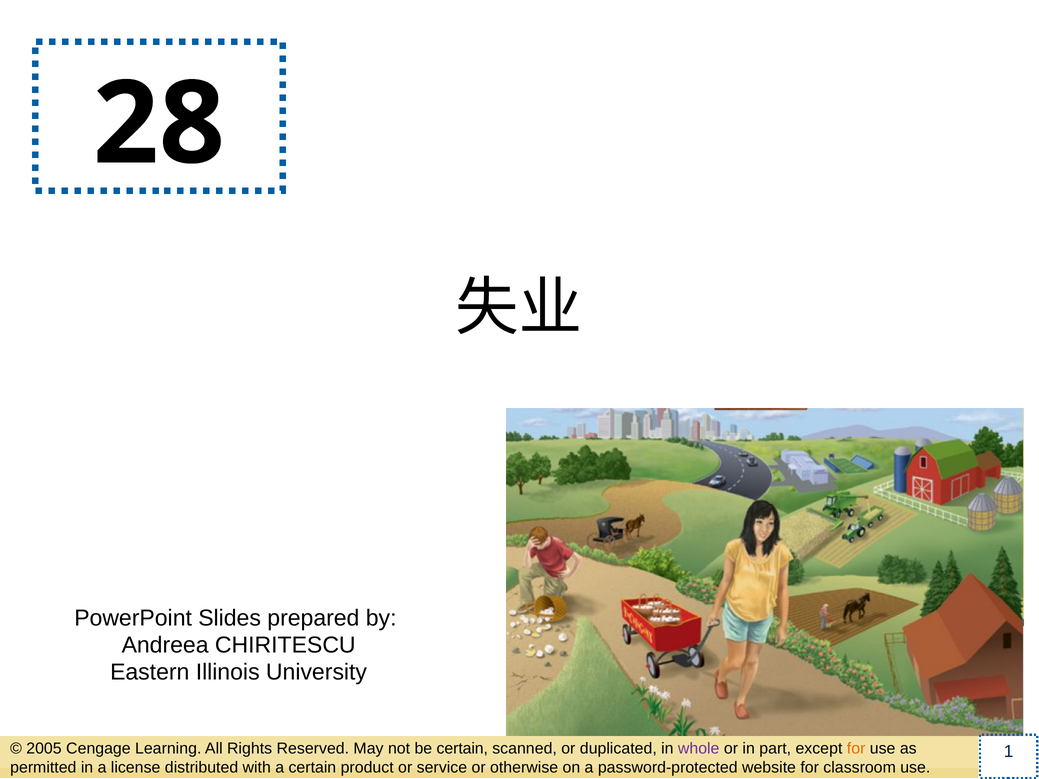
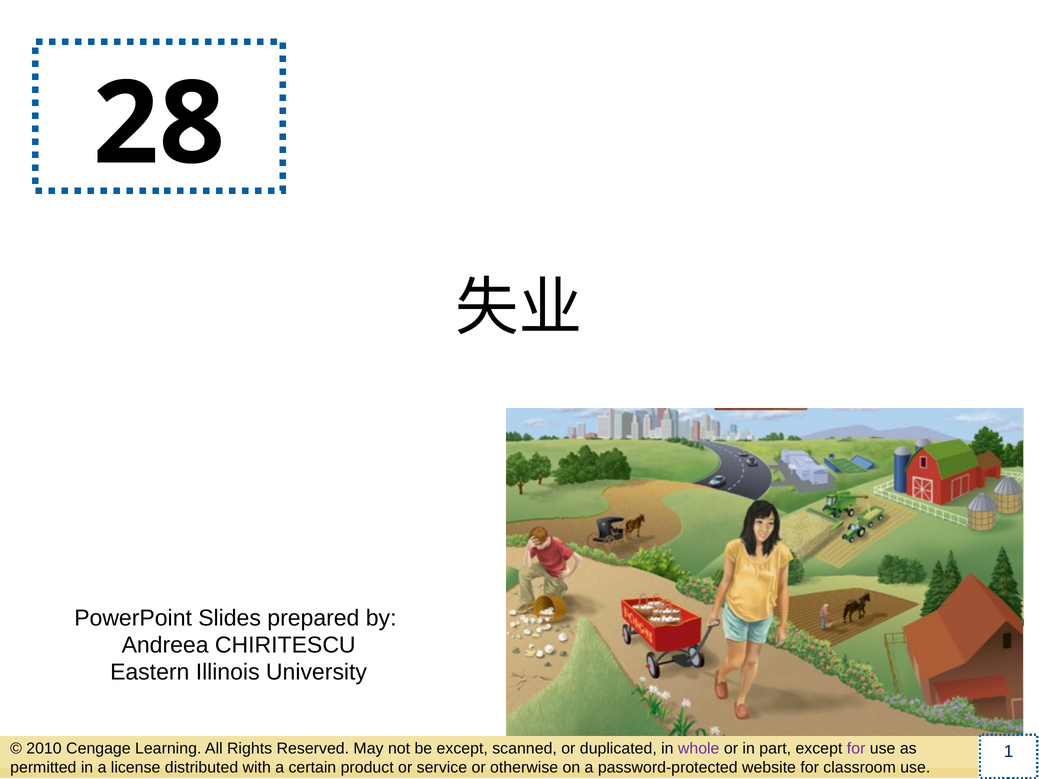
2005: 2005 -> 2010 (44, 749)
be certain: certain -> except (462, 749)
for colour: orange -> purple (856, 749)
